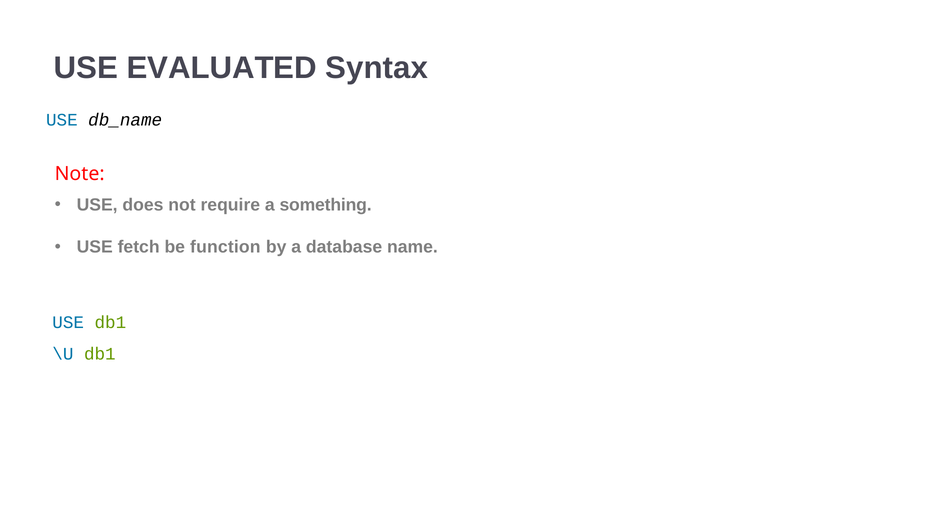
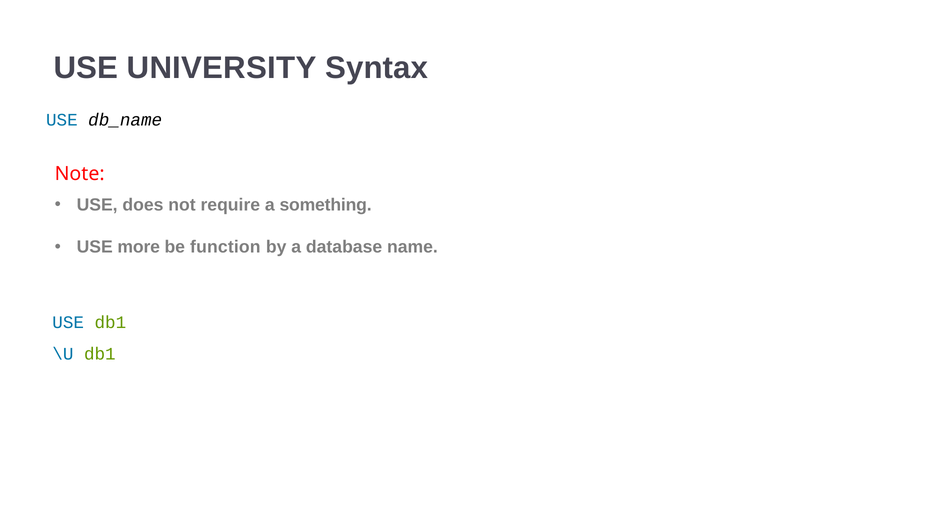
EVALUATED: EVALUATED -> UNIVERSITY (222, 68)
fetch: fetch -> more (139, 247)
